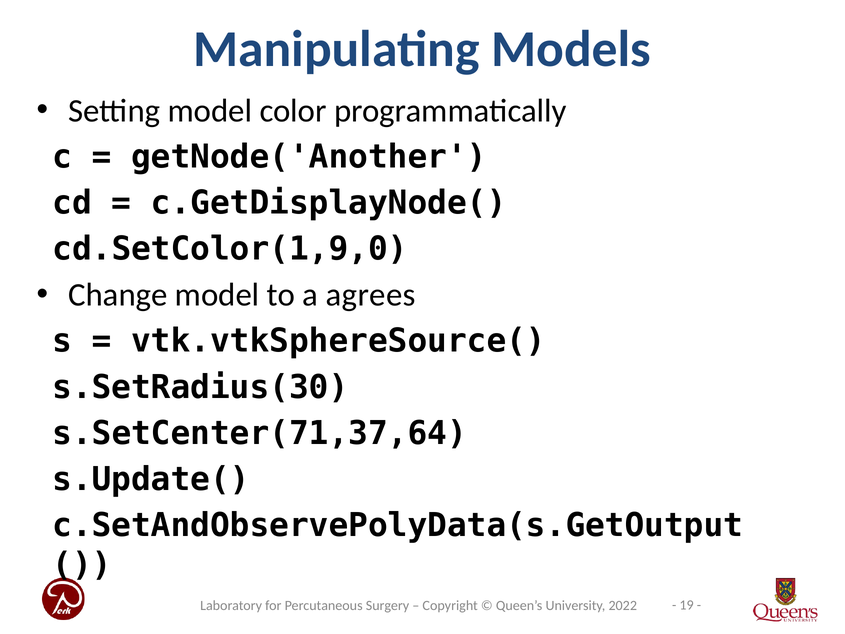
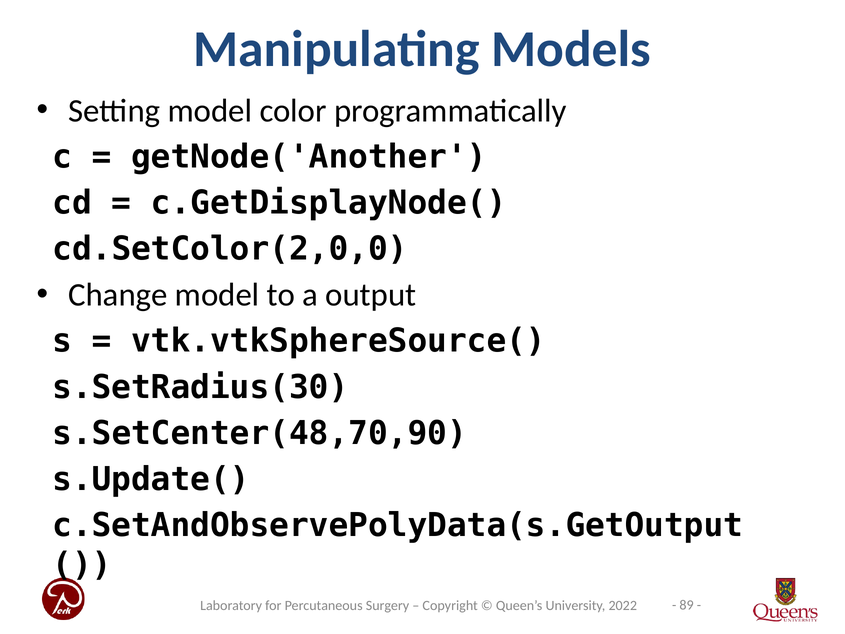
cd.SetColor(1,9,0: cd.SetColor(1,9,0 -> cd.SetColor(2,0,0 (230, 249)
agrees: agrees -> output (371, 295)
s.SetCenter(71,37,64: s.SetCenter(71,37,64 -> s.SetCenter(48,70,90 (260, 433)
19: 19 -> 89 (687, 605)
